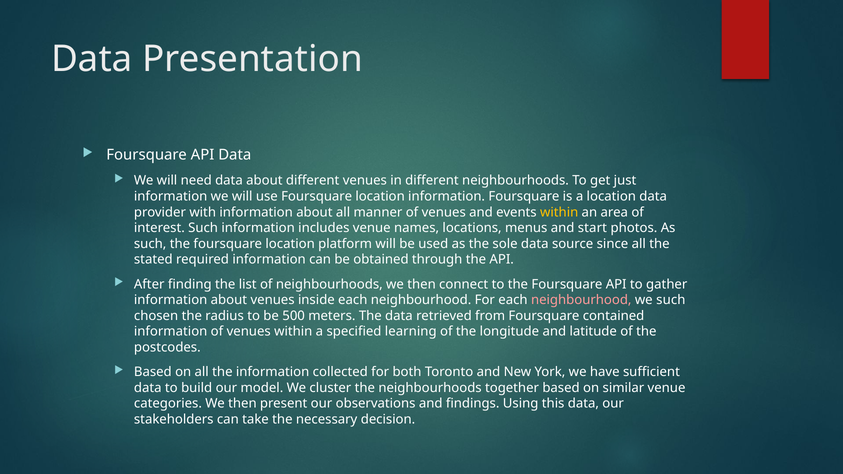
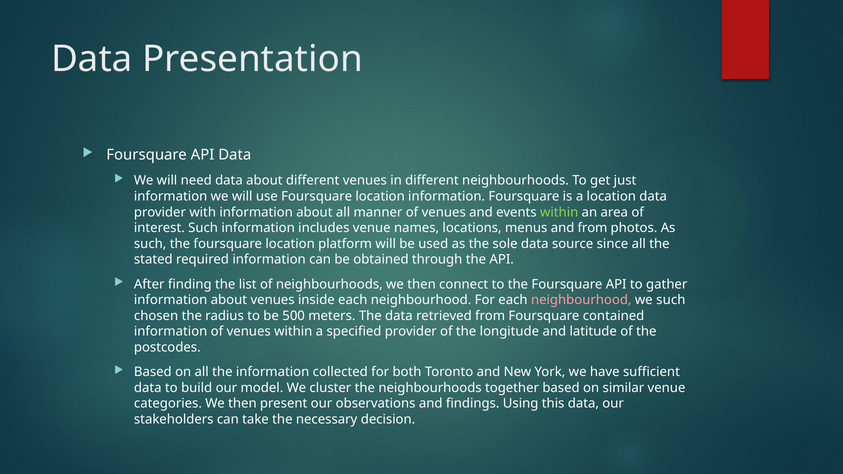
within colour: yellow -> light green (559, 212)
and start: start -> from (593, 228)
specified learning: learning -> provider (411, 332)
